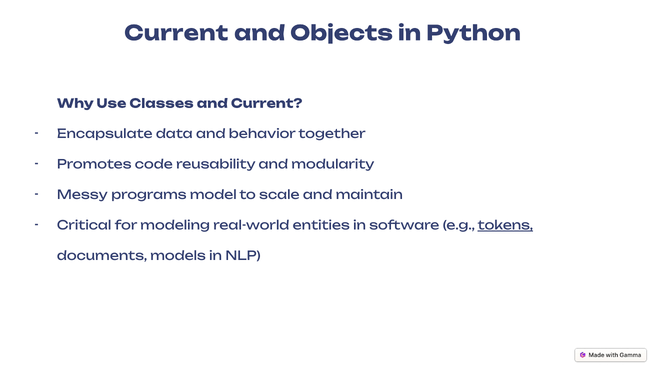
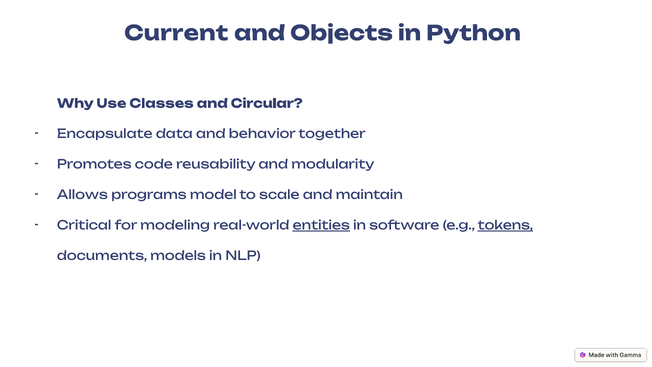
and Current: Current -> Circular (267, 104)
Messy: Messy -> Allows (82, 195)
entities underline: none -> present (321, 225)
